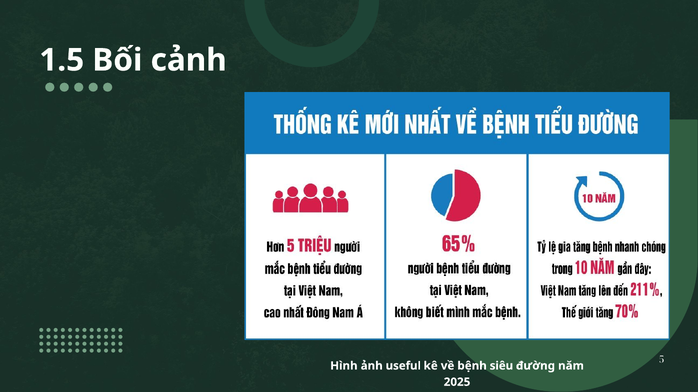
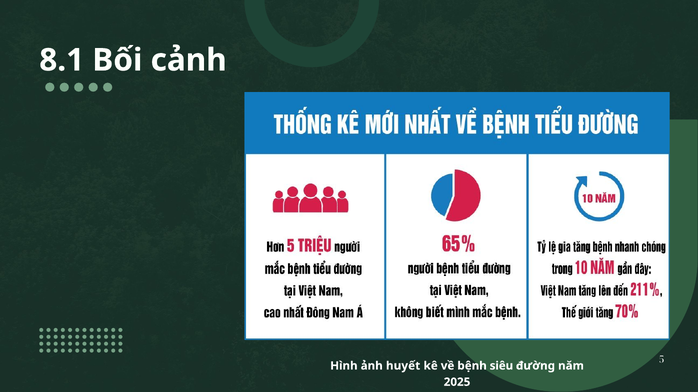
1.5: 1.5 -> 8.1 (62, 60)
useful: useful -> huyết (403, 366)
